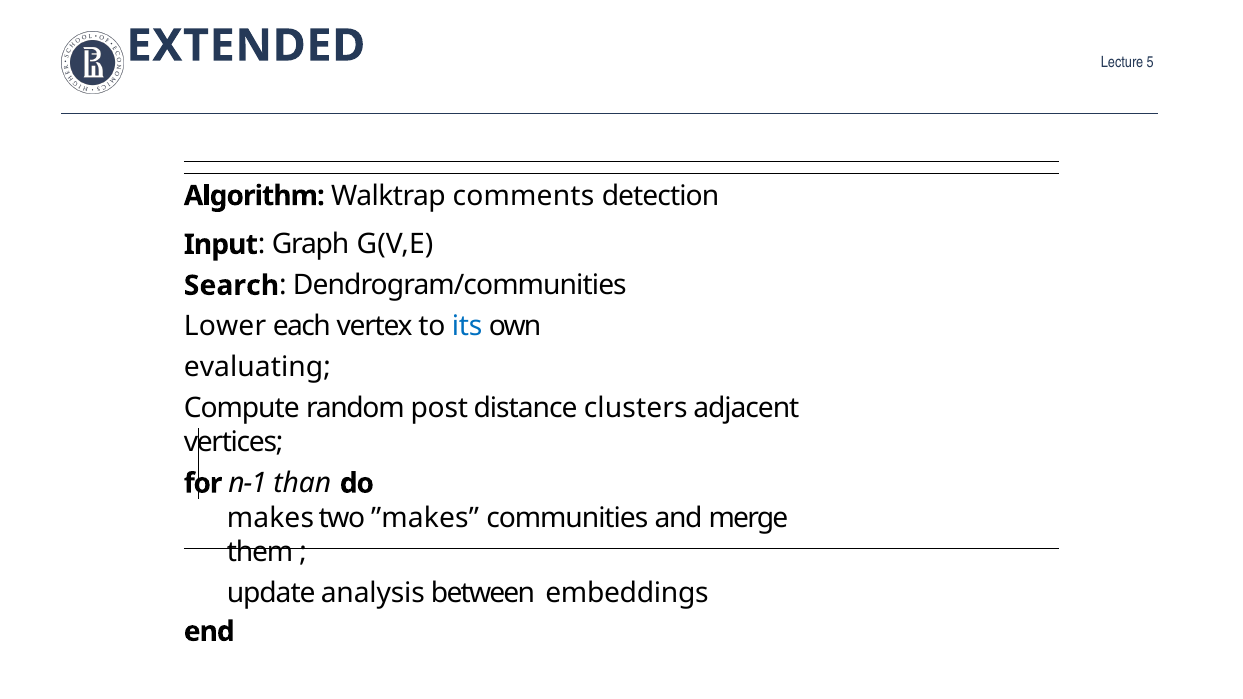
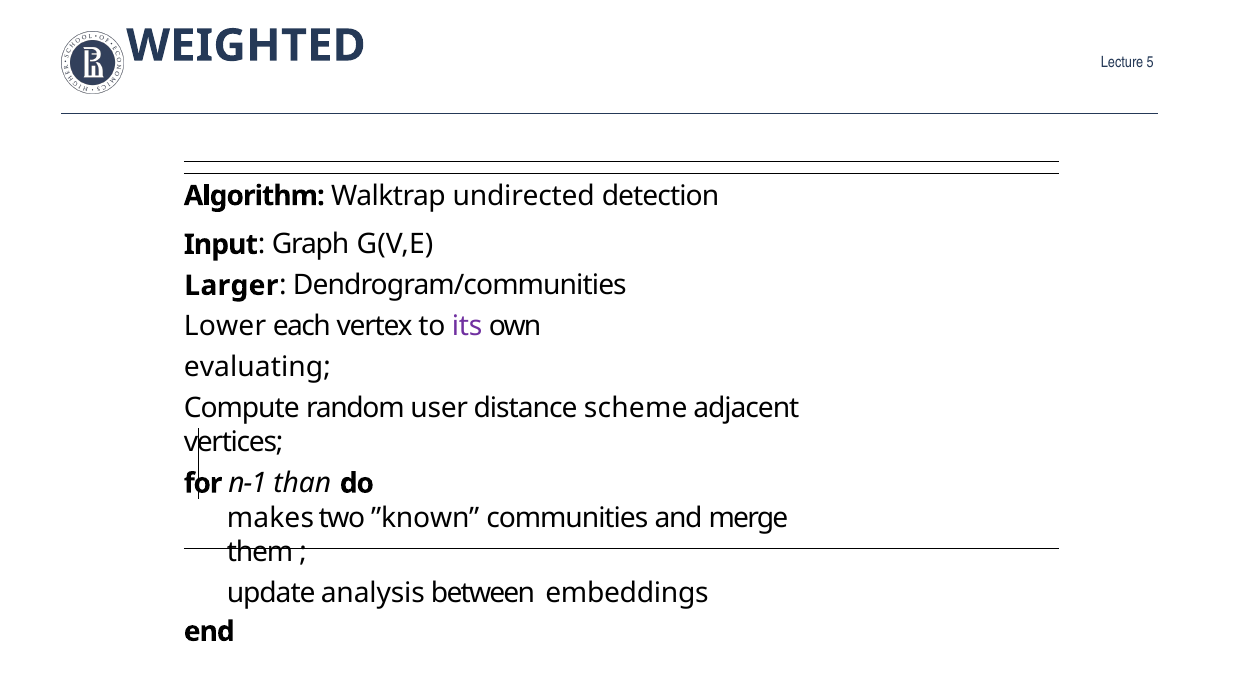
EXTENDED: EXTENDED -> WEIGHTED (246, 46)
comments: comments -> undirected (524, 196)
Search: Search -> Larger (231, 286)
its colour: blue -> purple (467, 327)
post: post -> user (439, 409)
clusters: clusters -> scheme (636, 409)
”makes: ”makes -> ”known (425, 518)
